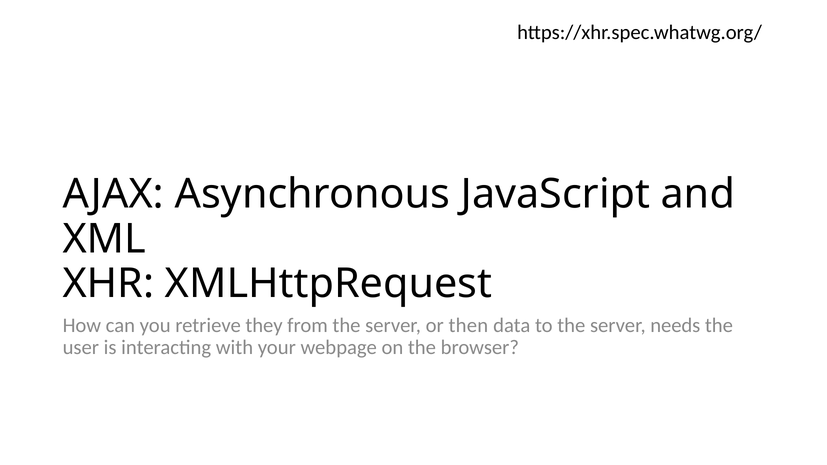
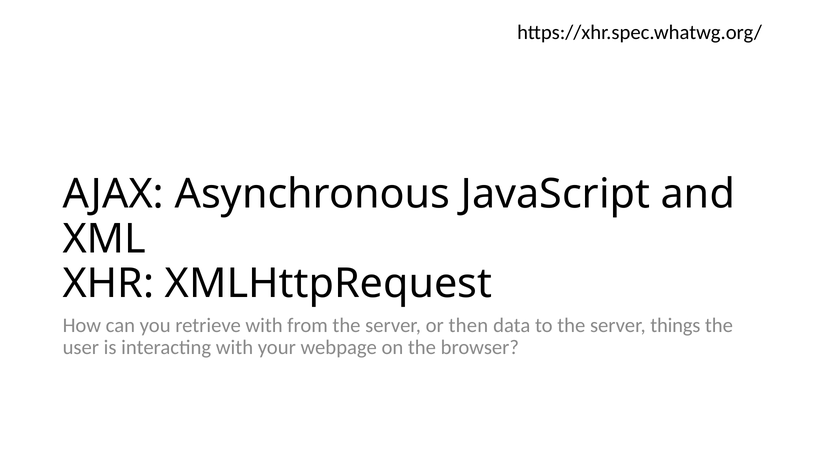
retrieve they: they -> with (264, 325)
needs: needs -> things (675, 325)
